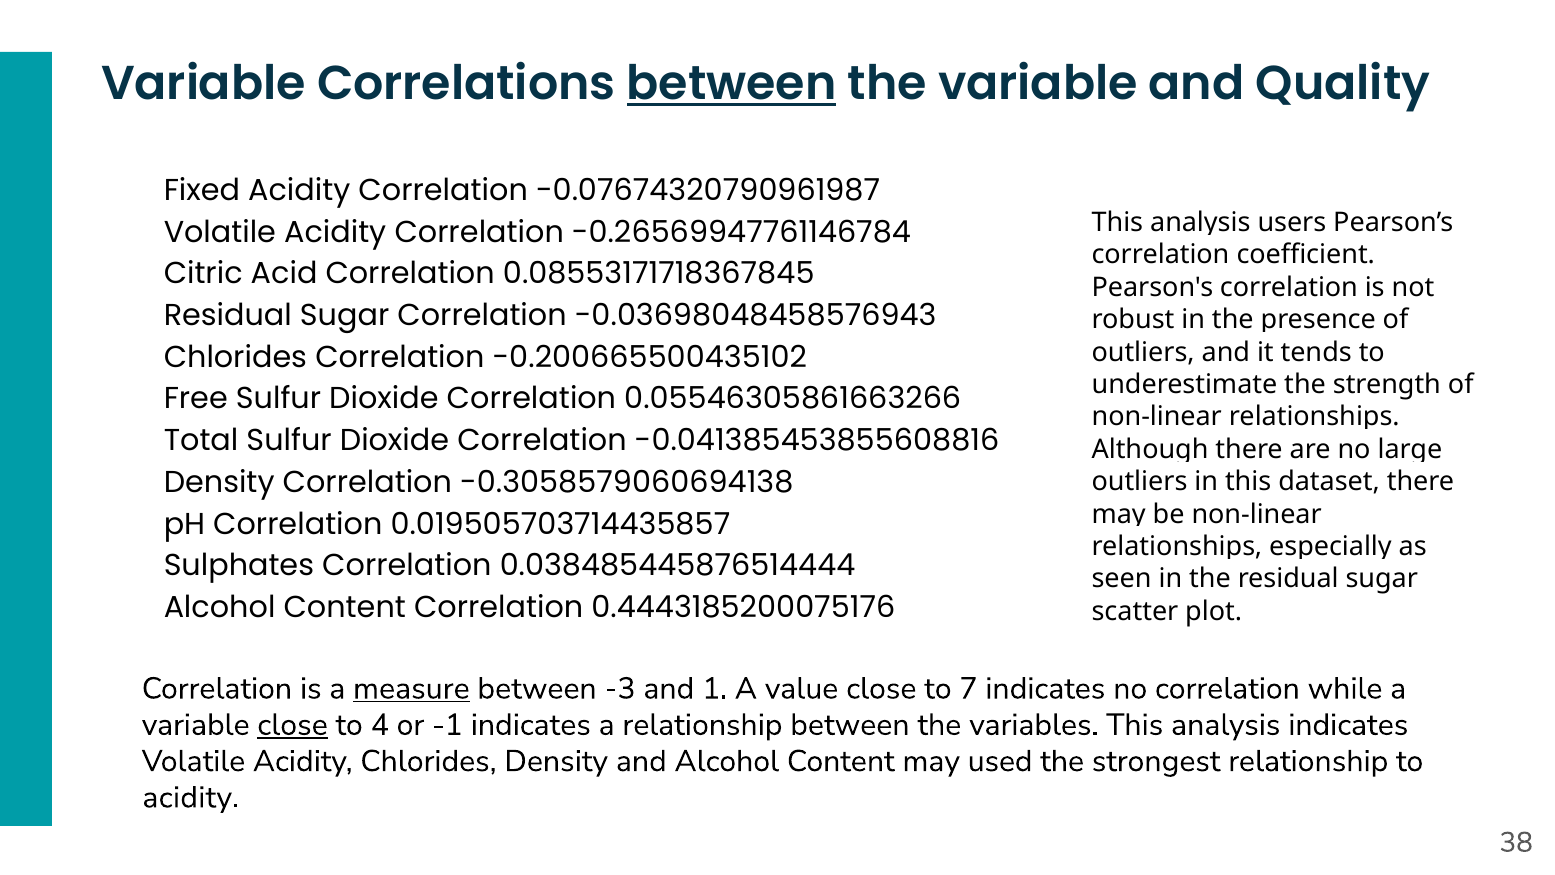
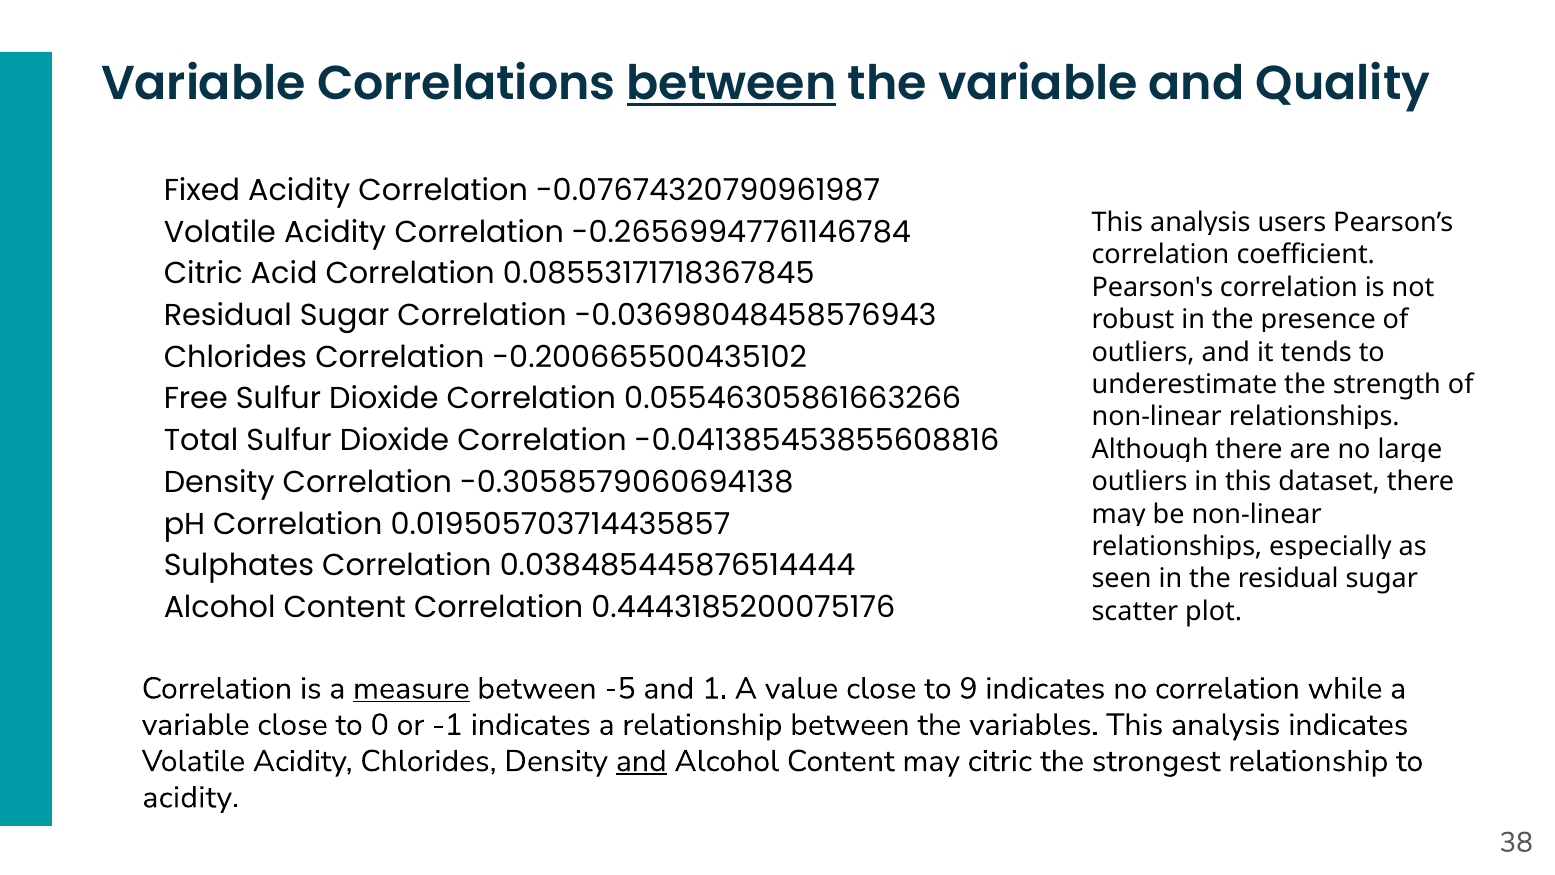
-3: -3 -> -5 (620, 688)
7: 7 -> 9 (969, 688)
close underline: present -> none (293, 725)
4: 4 -> 0 (380, 725)
and underline: none -> present (641, 761)
may used: used -> citric (1000, 761)
